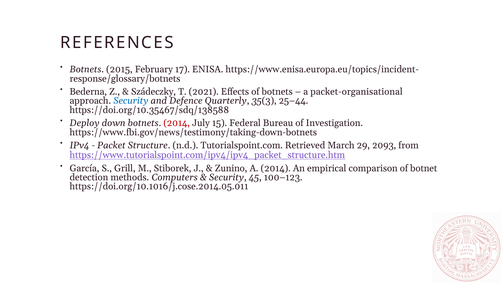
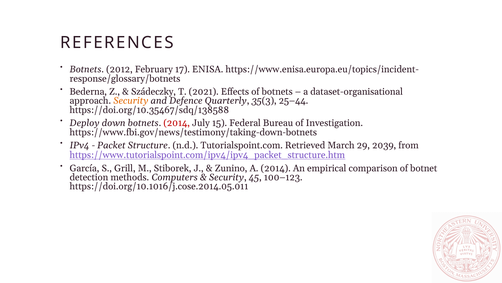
2015: 2015 -> 2012 (119, 69)
packet-organisational: packet-organisational -> dataset-organisational (357, 92)
Security colour: blue -> orange (131, 101)
2093: 2093 -> 2039 (384, 145)
